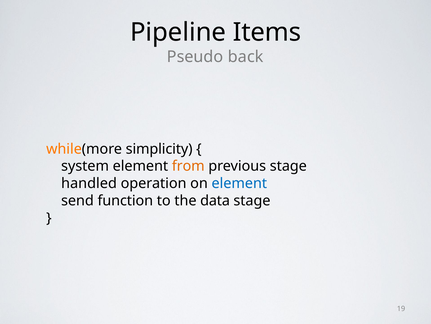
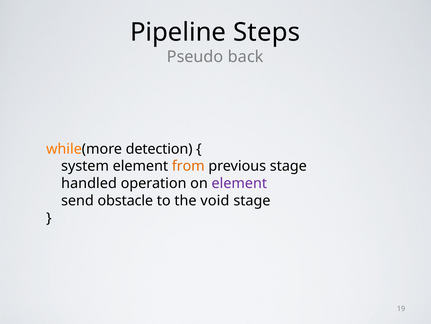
Items: Items -> Steps (267, 32)
simplicity: simplicity -> detection (159, 149)
element colour: blue -> purple (239, 183)
function: function -> obstacle (125, 200)
data: data -> void (215, 200)
